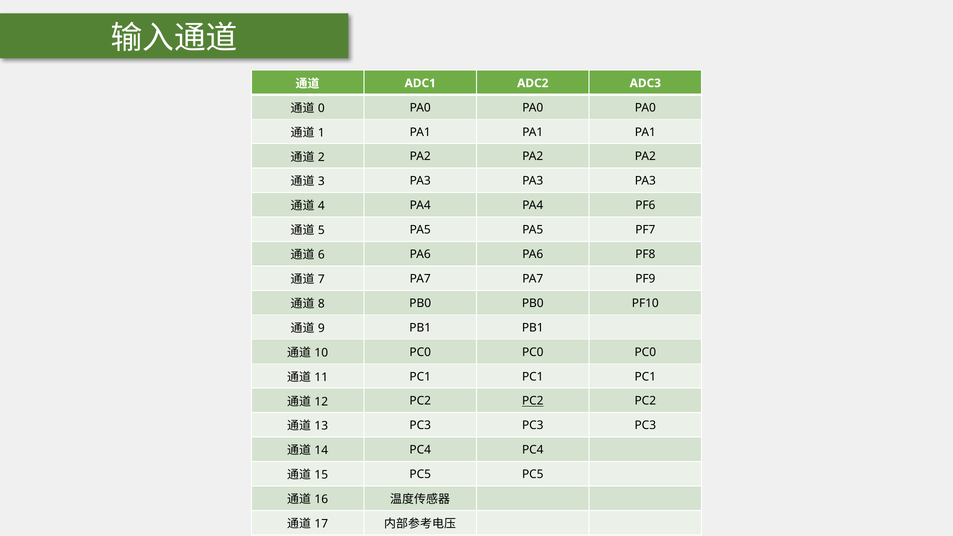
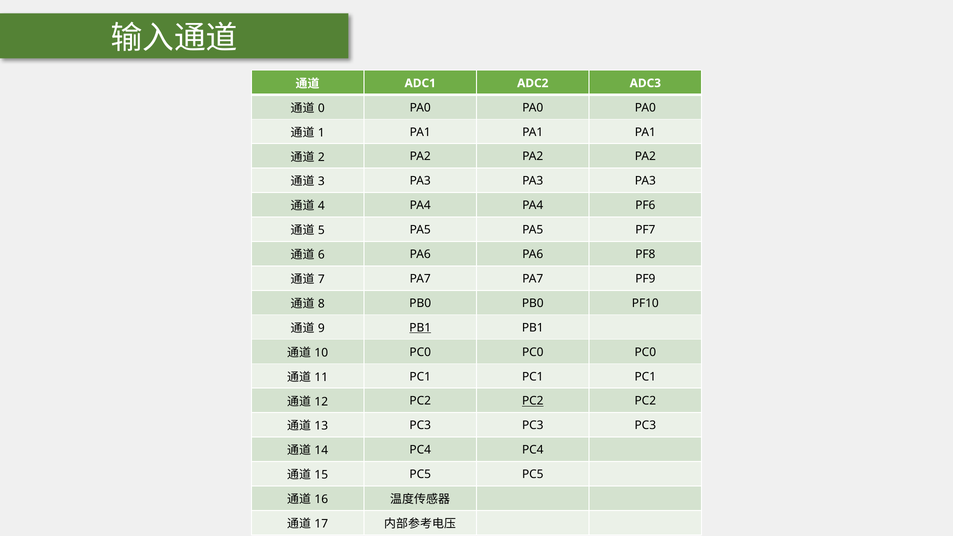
PB1 underline: none -> present (420, 328)
